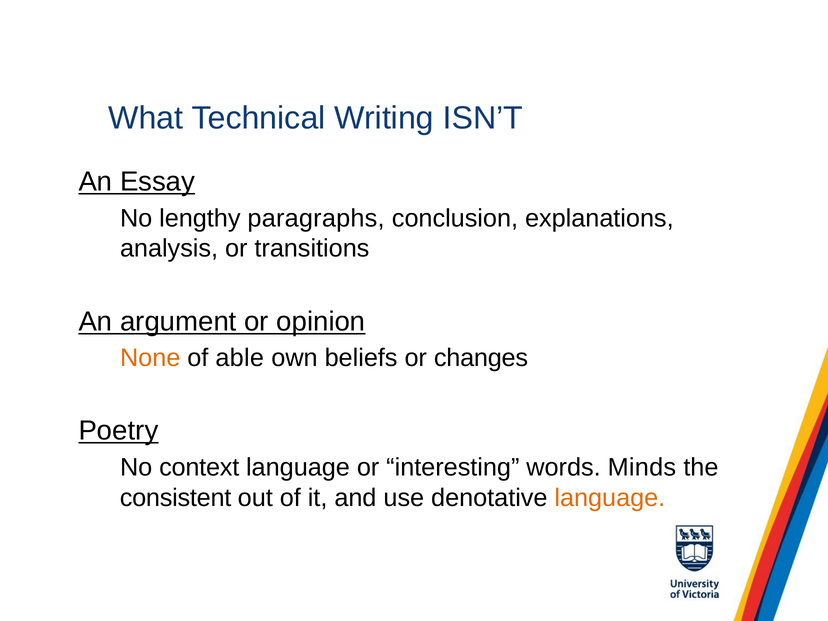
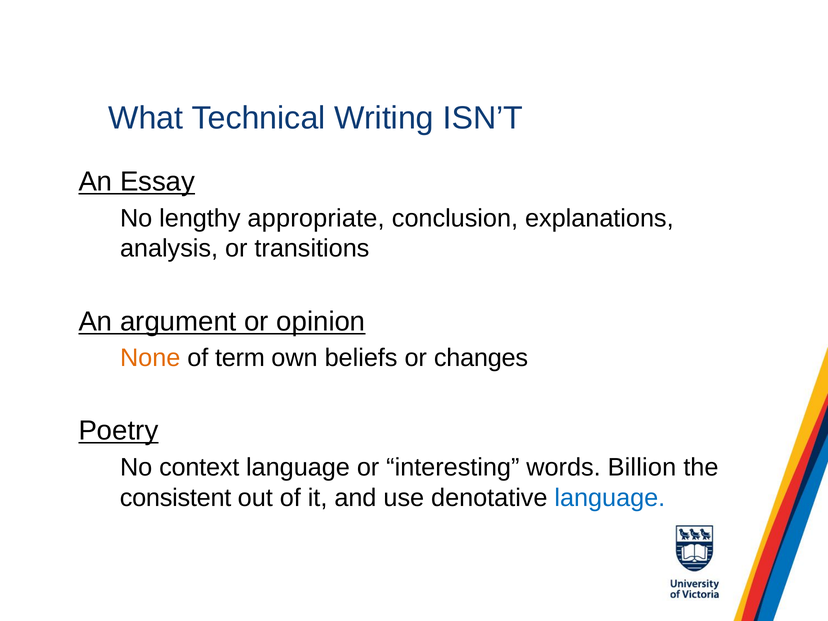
paragraphs: paragraphs -> appropriate (316, 218)
able: able -> term (240, 358)
Minds: Minds -> Billion (642, 467)
language colour: orange -> blue (610, 498)
